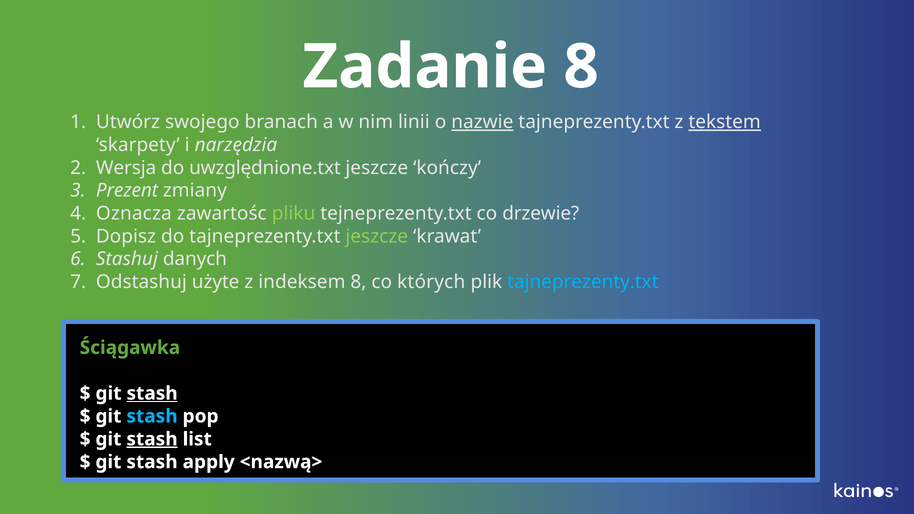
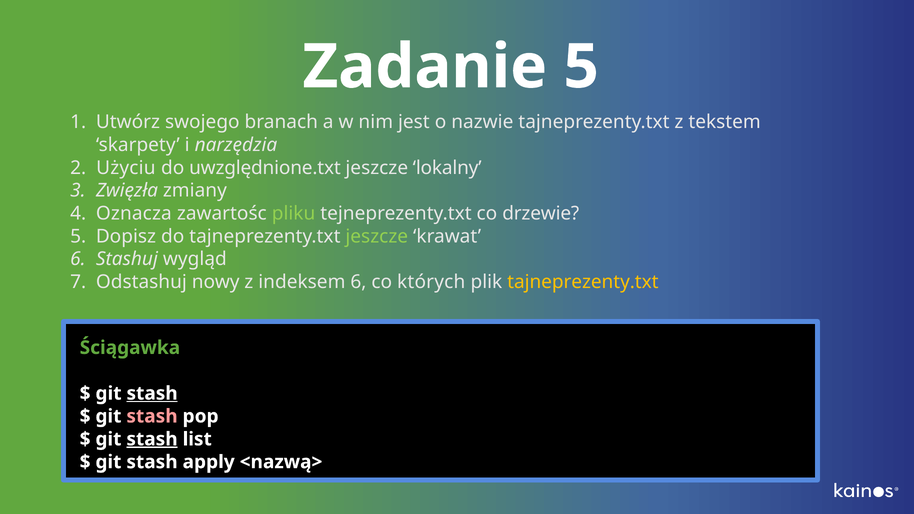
Zadanie 8: 8 -> 5 (581, 67)
linii: linii -> jest (414, 122)
nazwie underline: present -> none (482, 122)
tekstem underline: present -> none (725, 122)
Wersja: Wersja -> Użyciu (126, 168)
kończy: kończy -> lokalny (447, 168)
Prezent: Prezent -> Zwięzła (127, 191)
danych: danych -> wygląd (195, 259)
użyte: użyte -> nowy (216, 282)
indeksem 8: 8 -> 6 (358, 282)
tajneprezenty.txt colour: light blue -> yellow (583, 282)
stash colour: light blue -> pink (152, 416)
